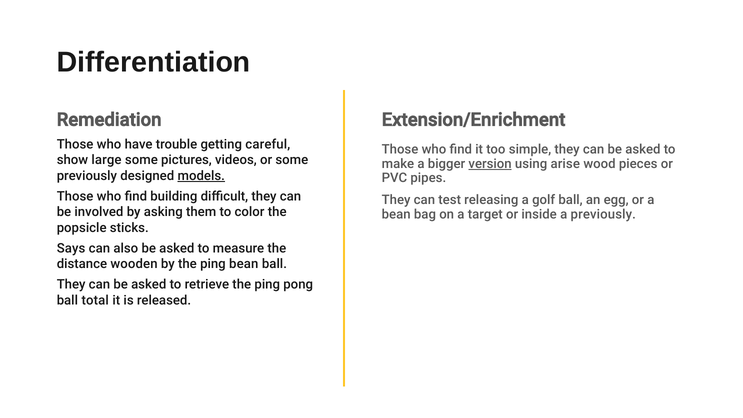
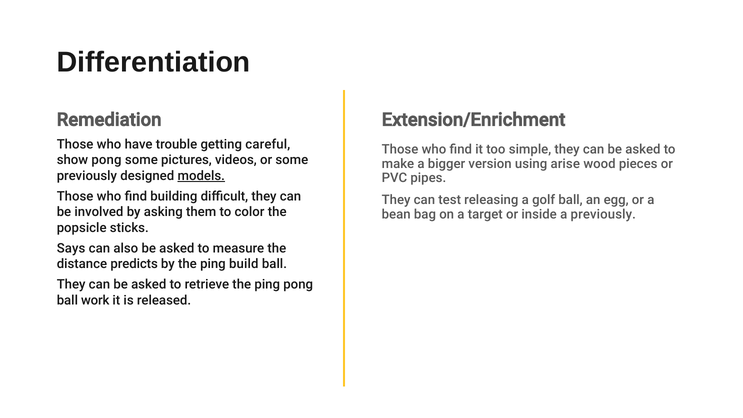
show large: large -> pong (106, 160)
version underline: present -> none (490, 164)
wooden: wooden -> predicts (134, 264)
ping bean: bean -> build (244, 264)
total: total -> work (95, 300)
